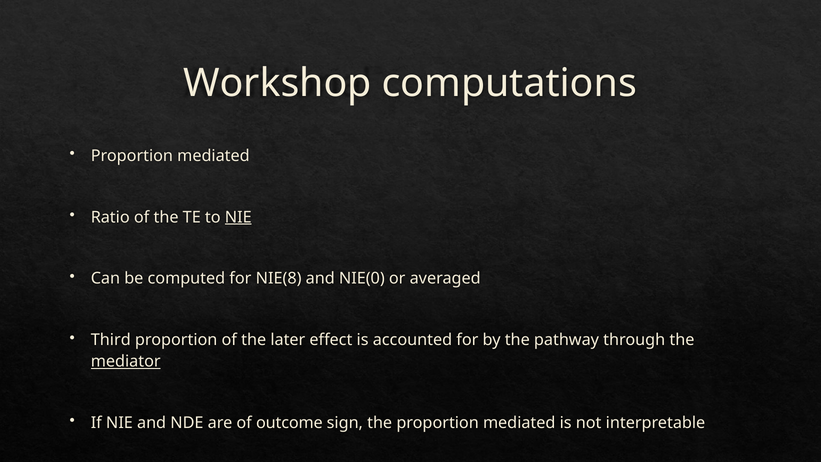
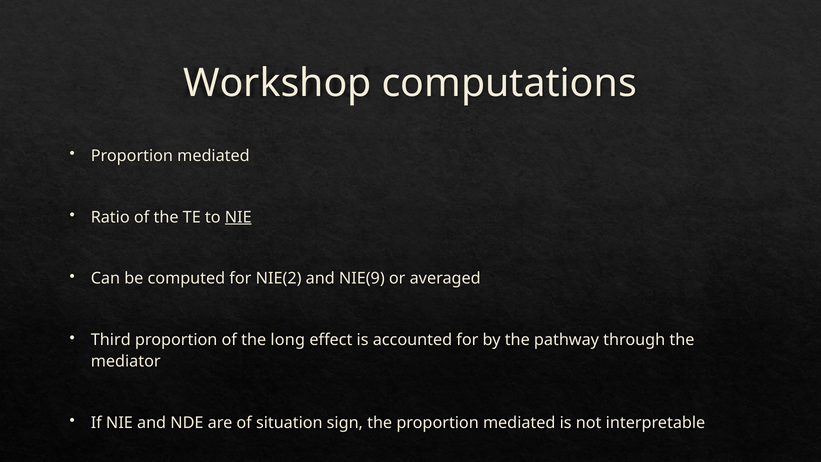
NIE(8: NIE(8 -> NIE(2 (279, 278)
NIE(0: NIE(0 -> NIE(9 (362, 278)
later: later -> long (288, 340)
mediator underline: present -> none (126, 361)
outcome: outcome -> situation (289, 422)
